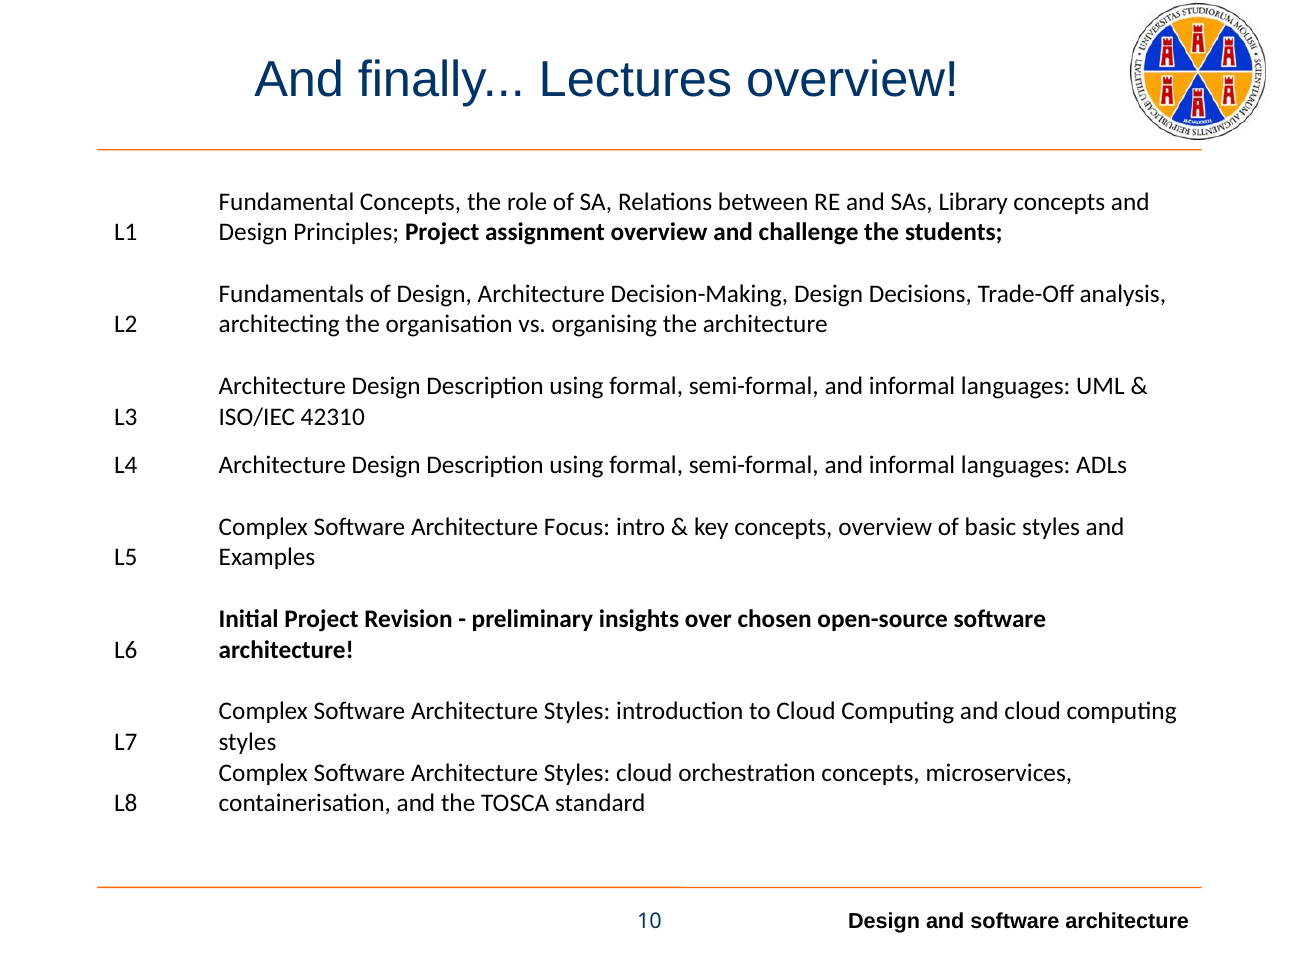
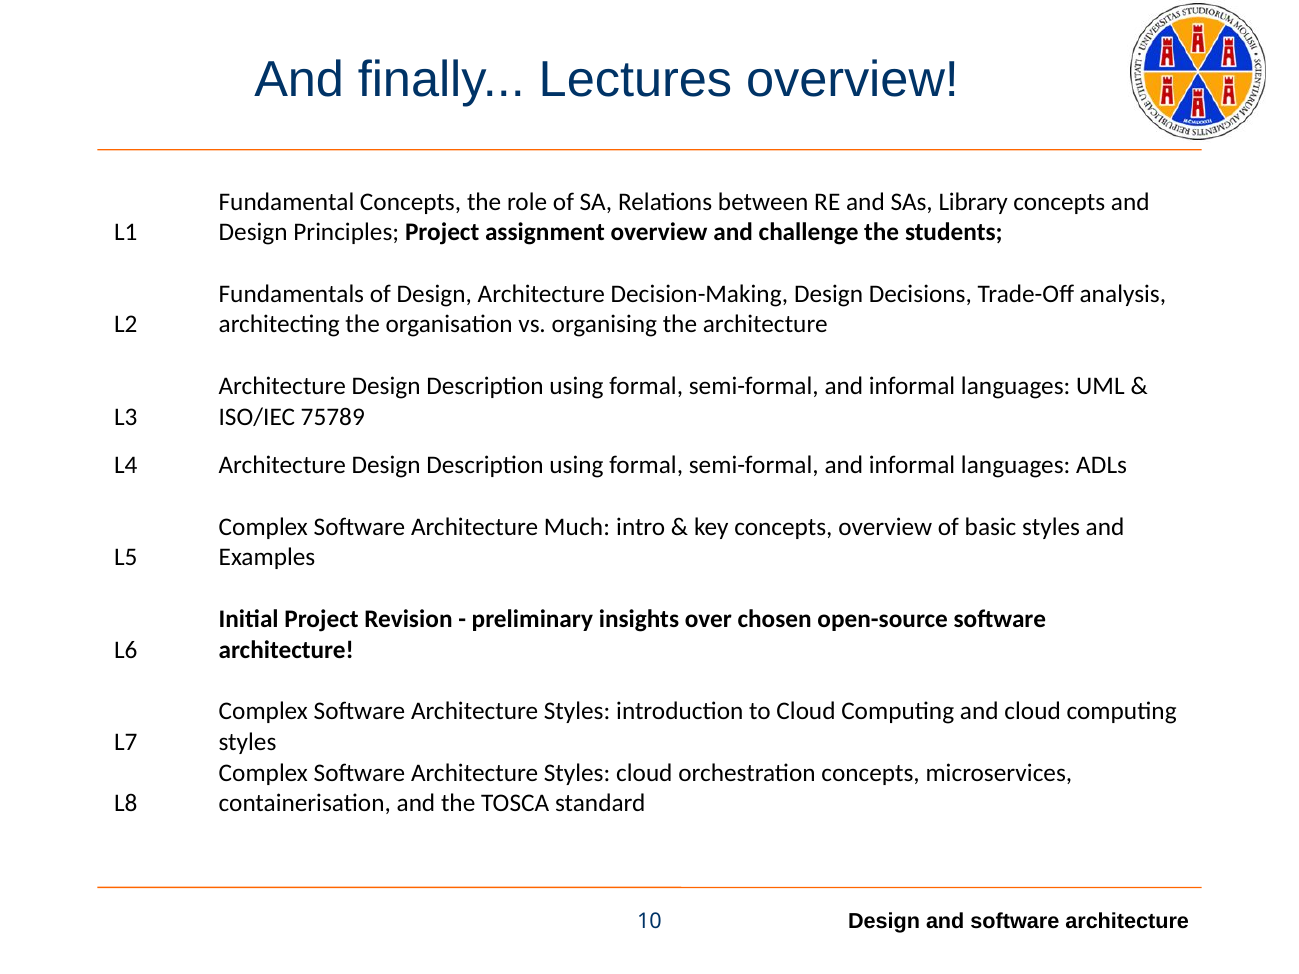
42310: 42310 -> 75789 (333, 417)
Focus: Focus -> Much (577, 527)
